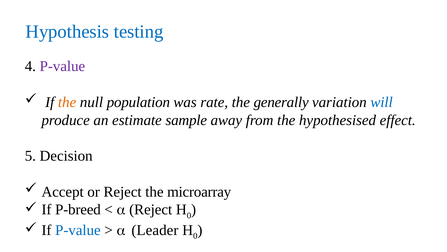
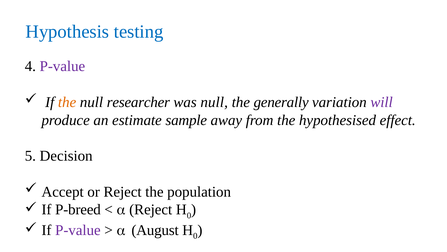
population: population -> researcher (138, 102)
was rate: rate -> null (214, 102)
will colour: blue -> purple (382, 102)
microarray: microarray -> population (199, 191)
P-value colour: blue -> purple (78, 230)
Leader: Leader -> August (155, 230)
